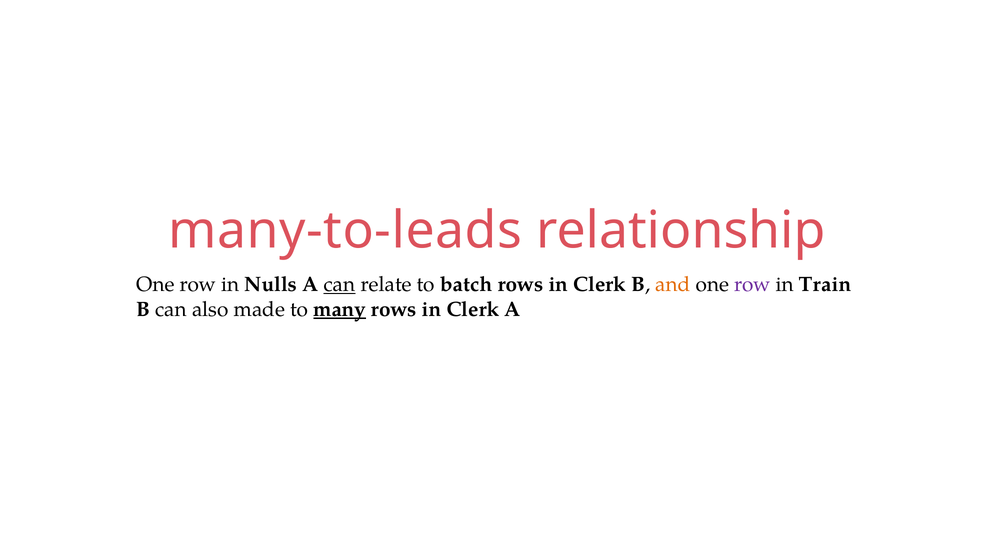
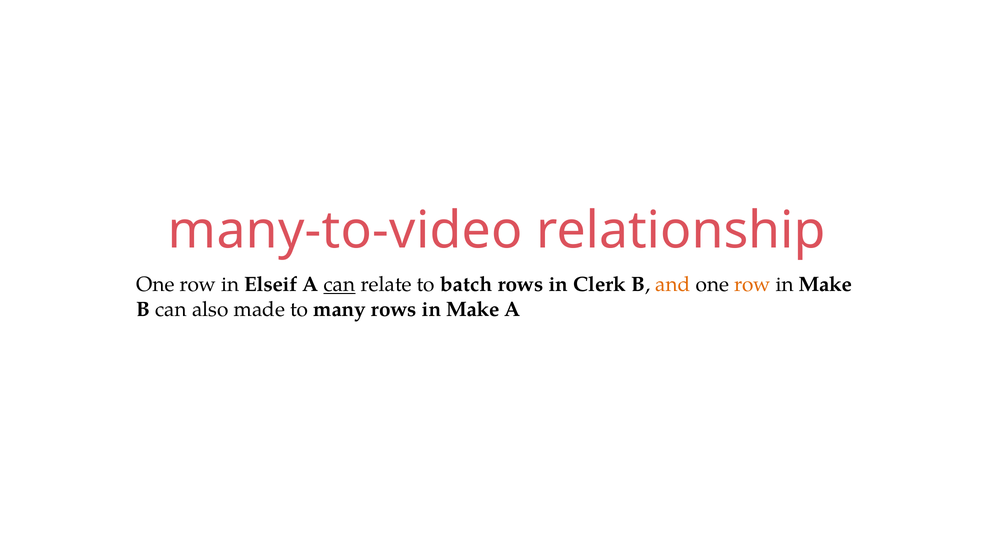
many-to-leads: many-to-leads -> many-to-video (345, 231)
Nulls: Nulls -> Elseif (271, 285)
row colour: purple -> orange (752, 285)
Train: Train -> Make (825, 285)
many underline: present -> none (340, 310)
Clerk: Clerk -> Make (473, 310)
